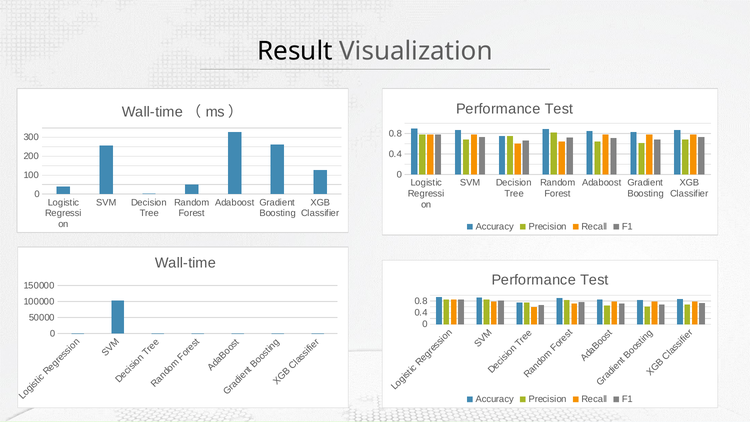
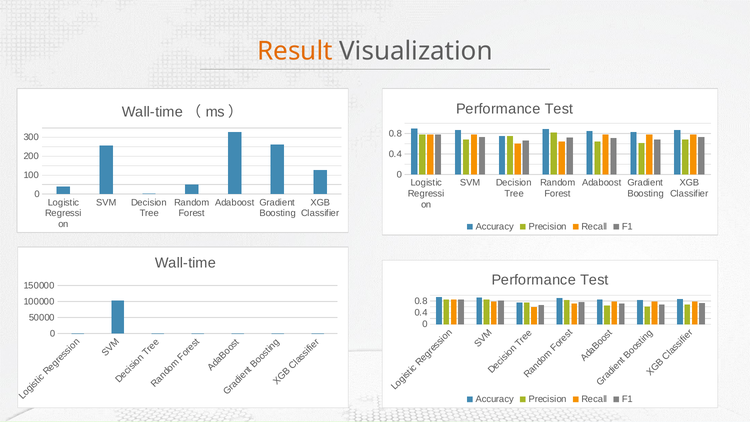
Result colour: black -> orange (295, 51)
